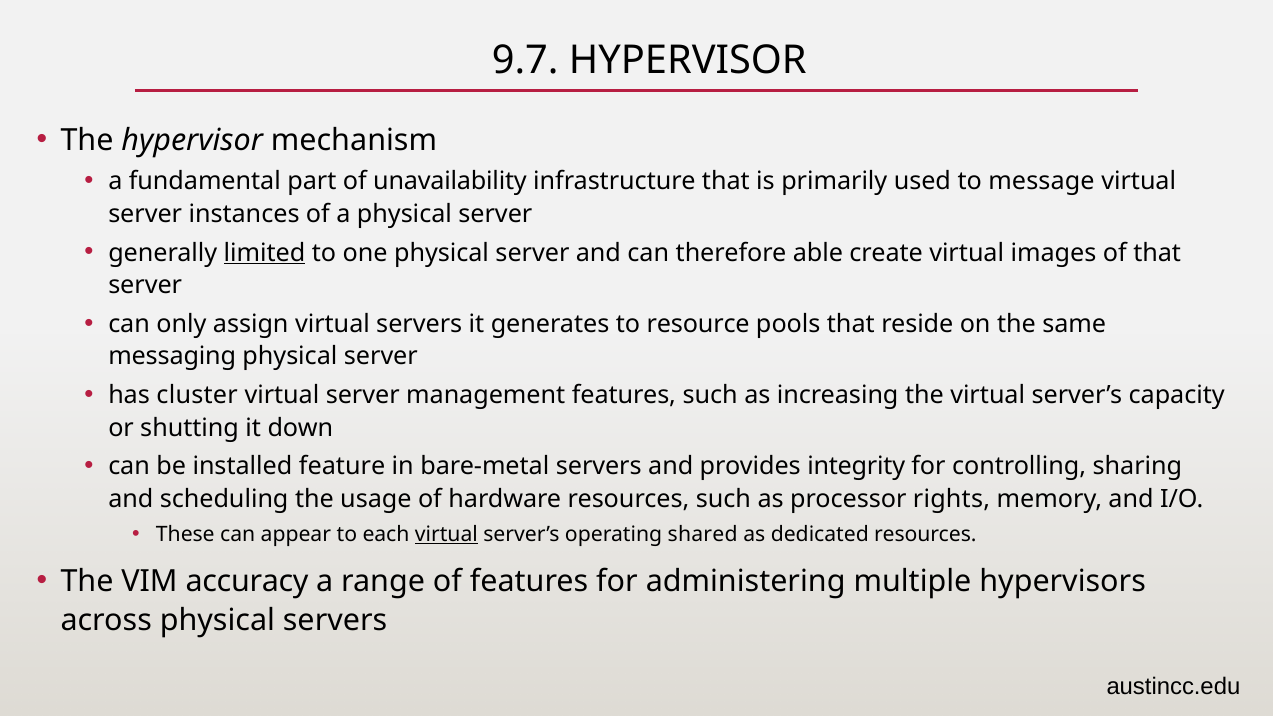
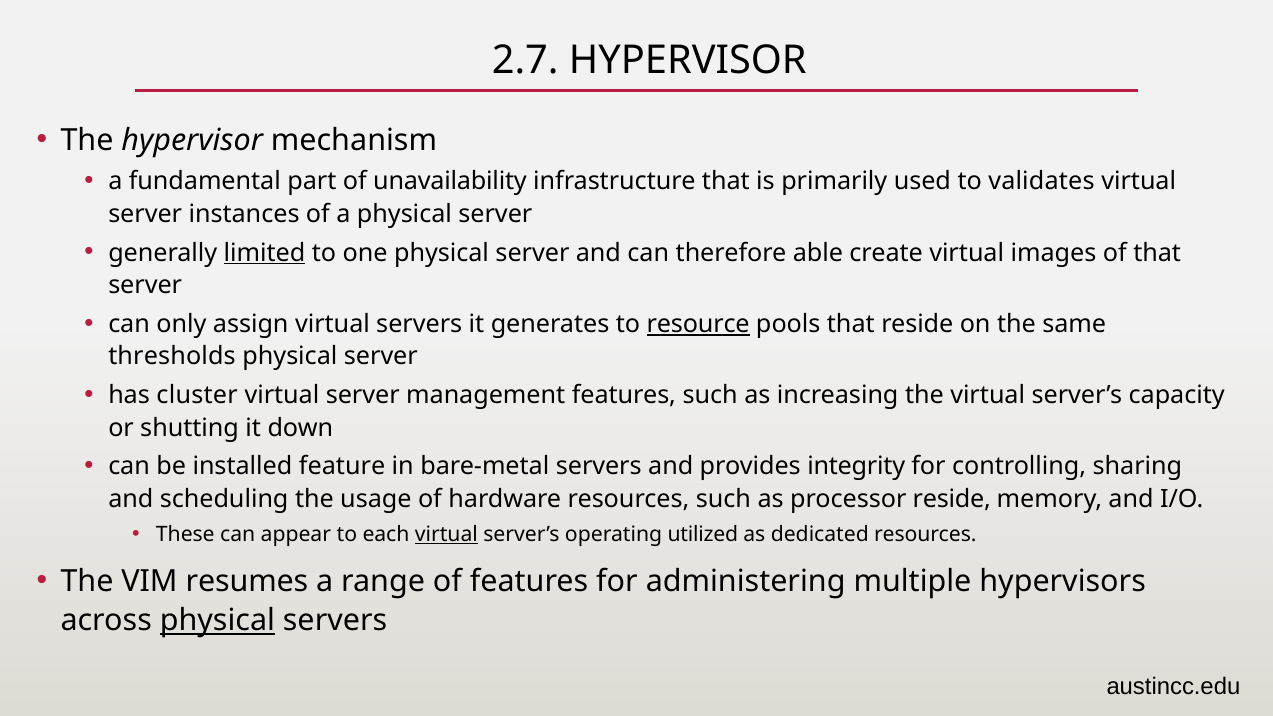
9.7: 9.7 -> 2.7 (525, 61)
message: message -> validates (1041, 182)
resource underline: none -> present (698, 324)
messaging: messaging -> thresholds (172, 357)
processor rights: rights -> reside (952, 499)
shared: shared -> utilized (703, 535)
accuracy: accuracy -> resumes (247, 581)
physical underline: none -> present (217, 621)
